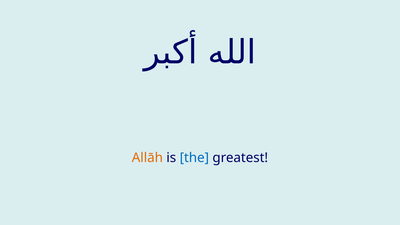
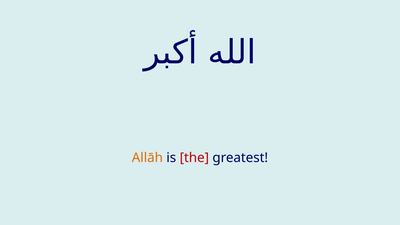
the colour: blue -> red (194, 158)
